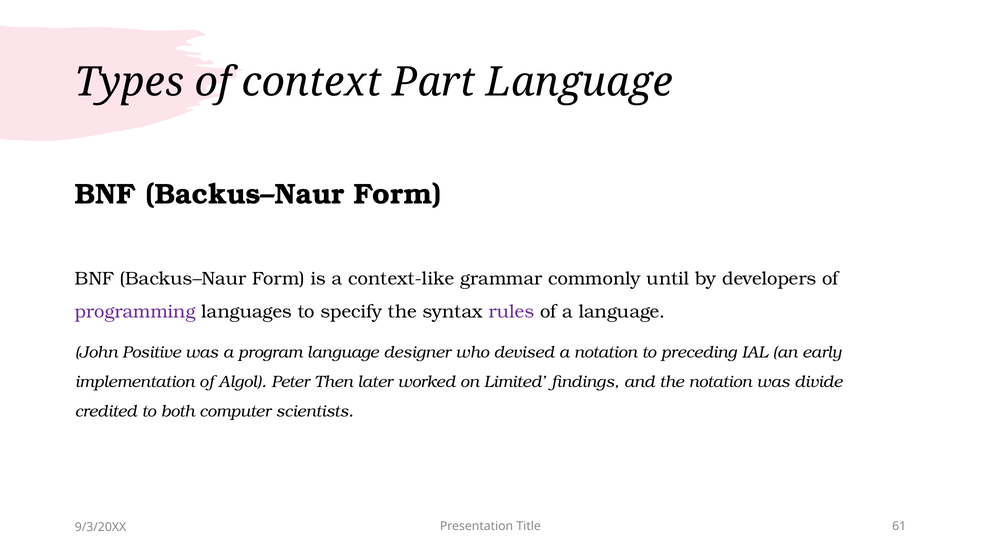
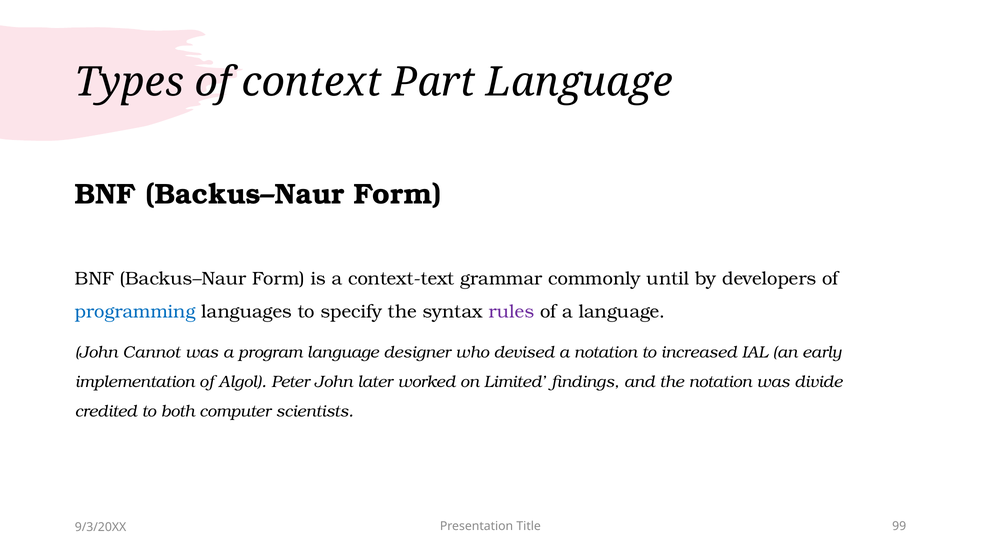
context-like: context-like -> context-text (401, 279)
programming colour: purple -> blue (135, 312)
Positive: Positive -> Cannot (151, 352)
preceding: preceding -> increased (699, 352)
Peter Then: Then -> John (334, 382)
61: 61 -> 99 (899, 526)
